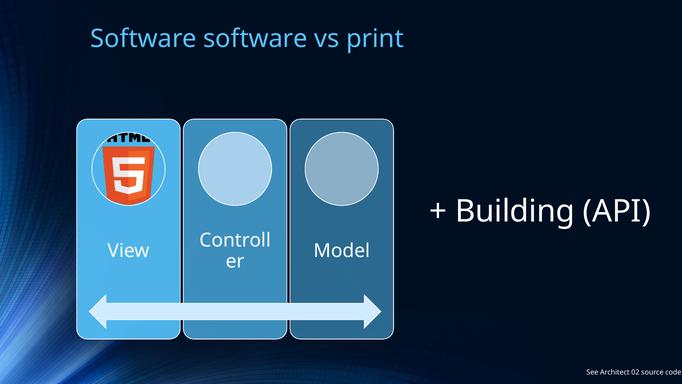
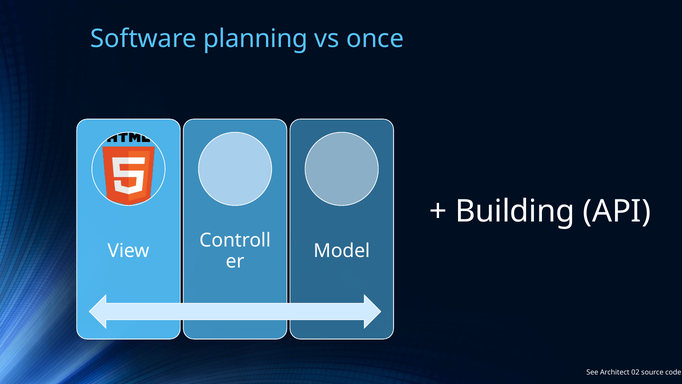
Software software: software -> planning (256, 39)
print: print -> once (375, 39)
